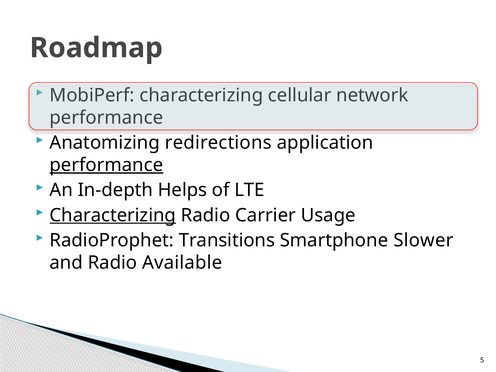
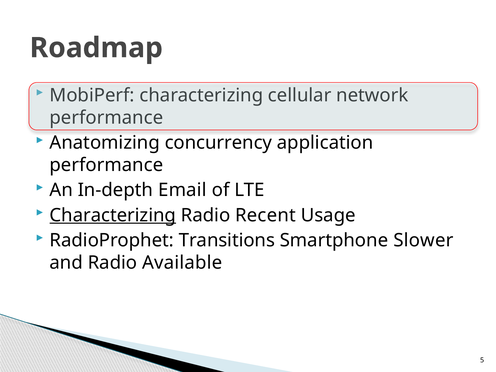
redirections: redirections -> concurrency (218, 143)
performance underline: present -> none (106, 165)
Helps: Helps -> Email (182, 190)
Carrier: Carrier -> Recent (265, 215)
